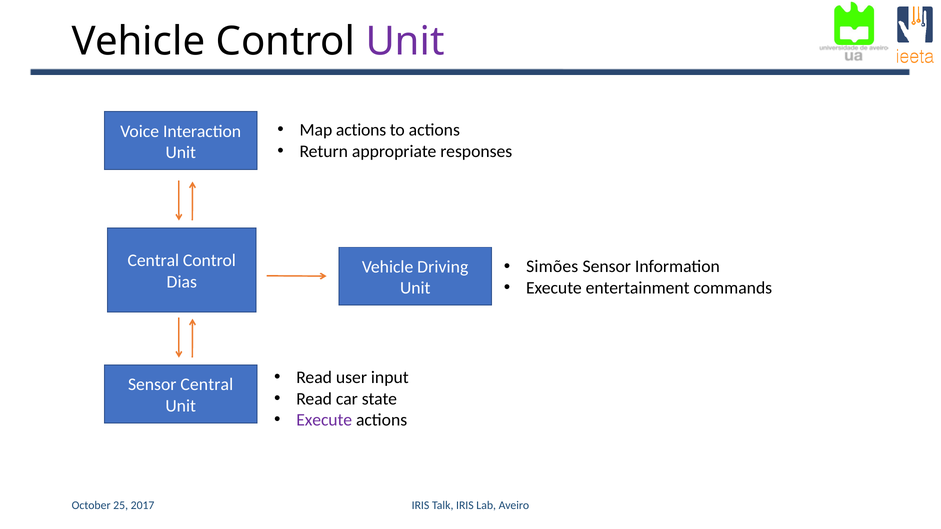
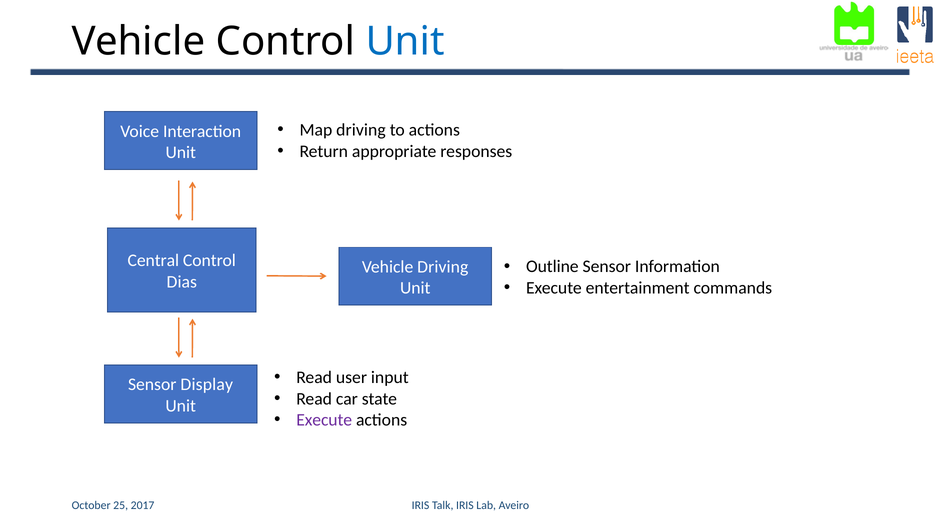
Unit colour: purple -> blue (405, 41)
Map actions: actions -> driving (361, 130)
Simões: Simões -> Outline (552, 267)
Sensor Central: Central -> Display (207, 385)
